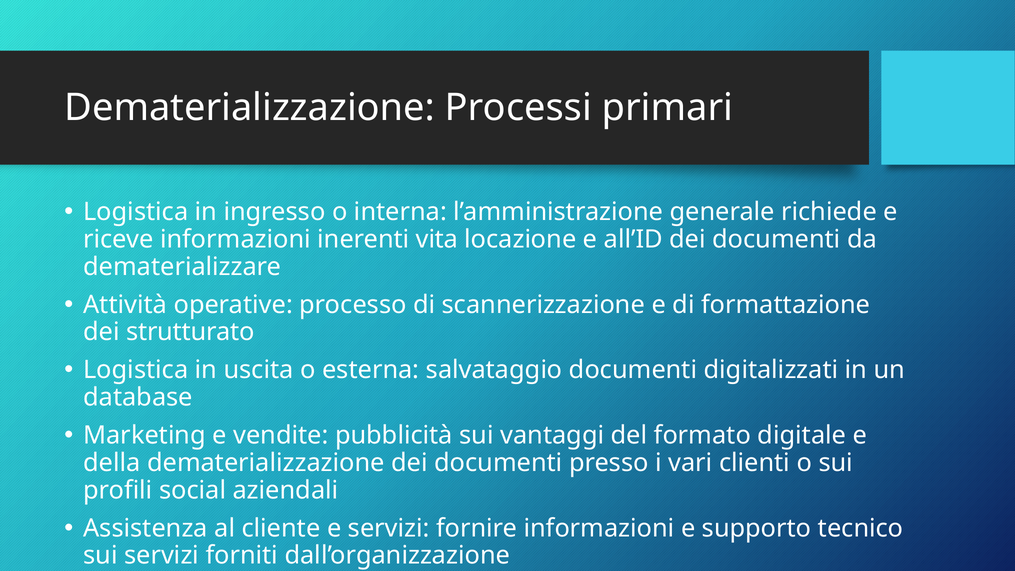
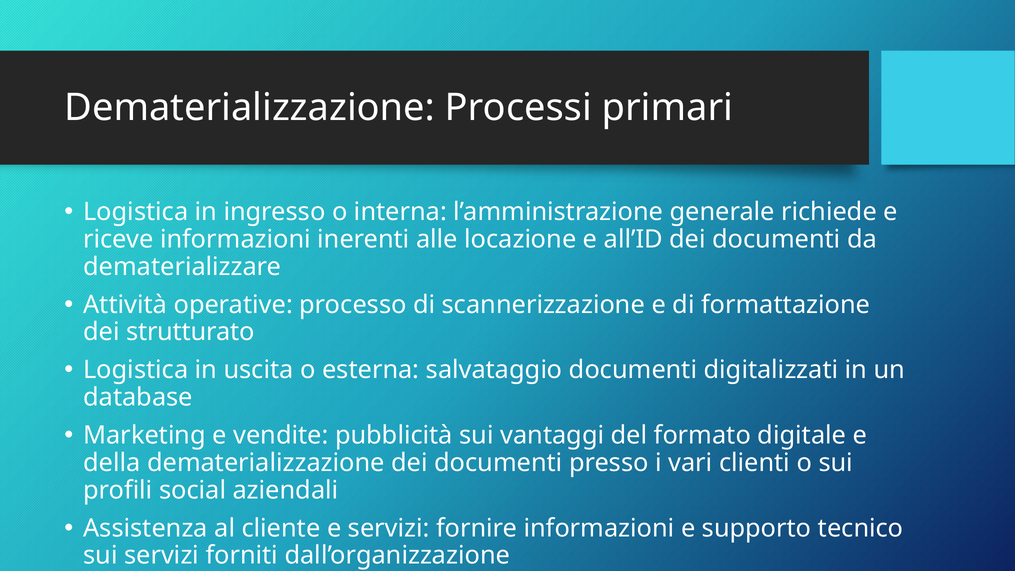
vita: vita -> alle (437, 239)
